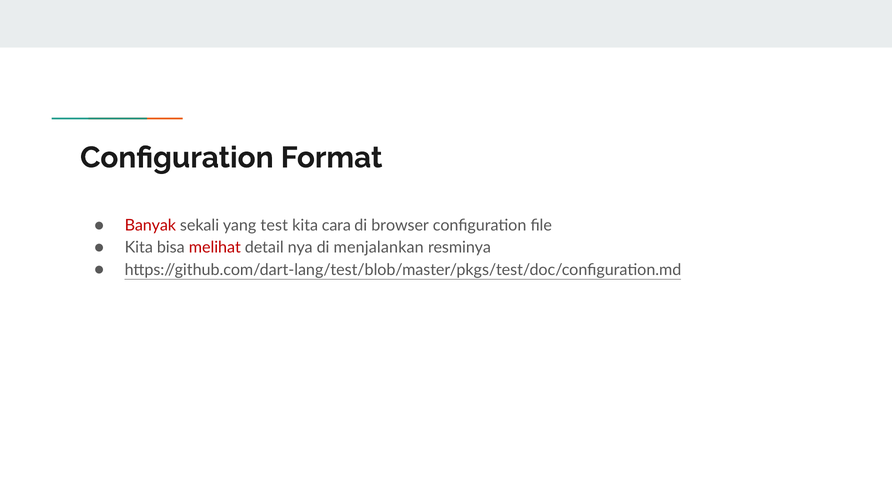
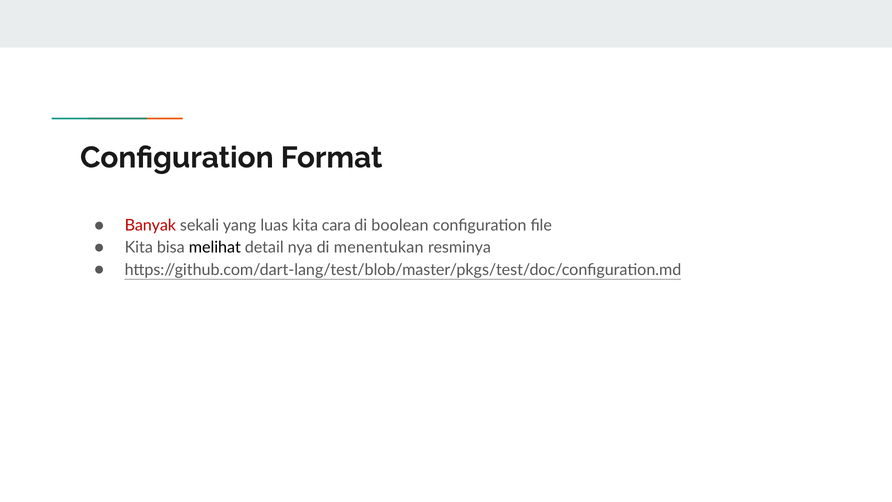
test: test -> luas (274, 225)
browser: browser -> boolean (400, 225)
melihat colour: red -> black (215, 247)
menjalankan: menjalankan -> menentukan (379, 247)
